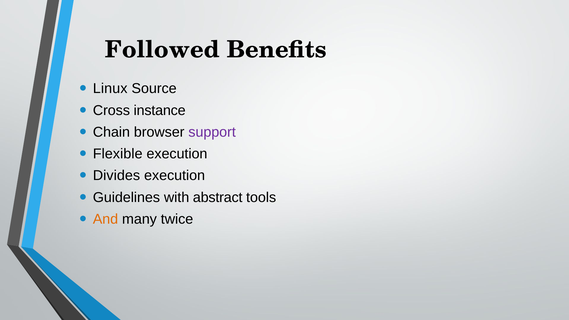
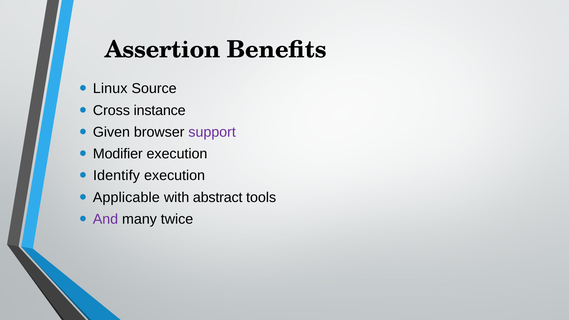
Followed: Followed -> Assertion (163, 50)
Chain: Chain -> Given (111, 132)
Flexible: Flexible -> Modifier (118, 154)
Divides: Divides -> Identify (116, 176)
Guidelines: Guidelines -> Applicable (126, 197)
And colour: orange -> purple (105, 219)
